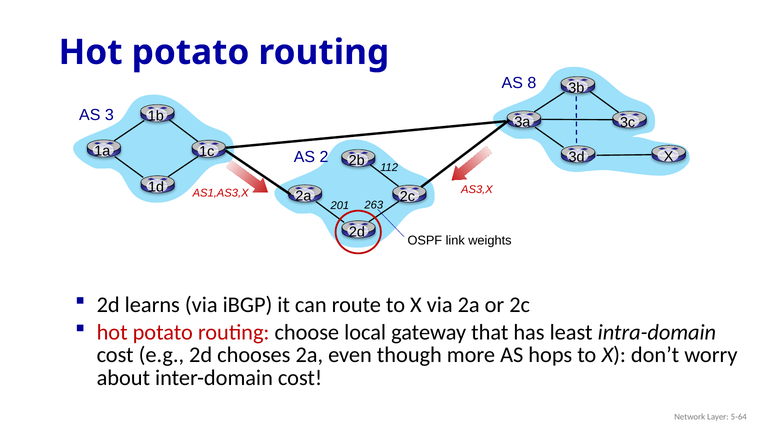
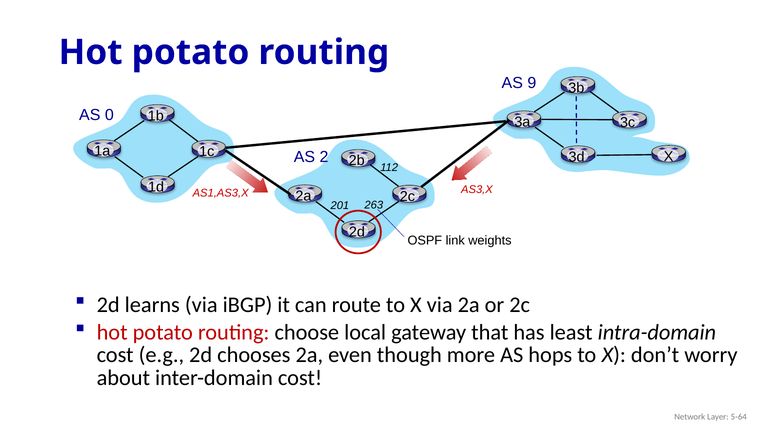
8: 8 -> 9 (532, 83)
3: 3 -> 0 (109, 115)
